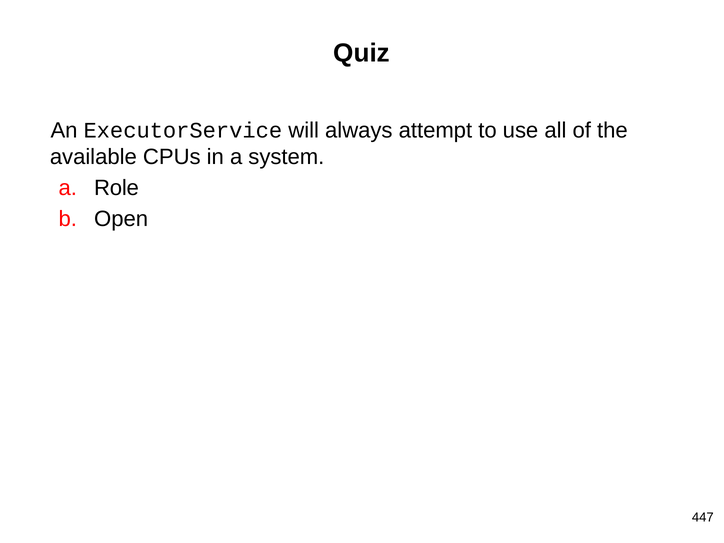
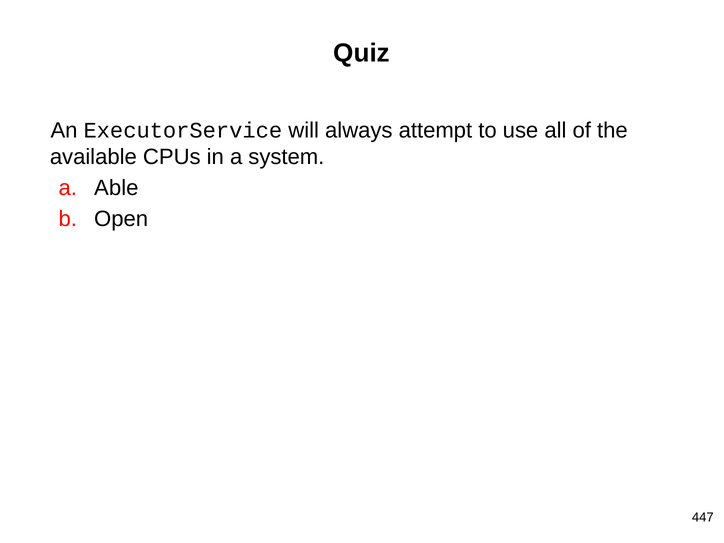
Role: Role -> Able (116, 188)
